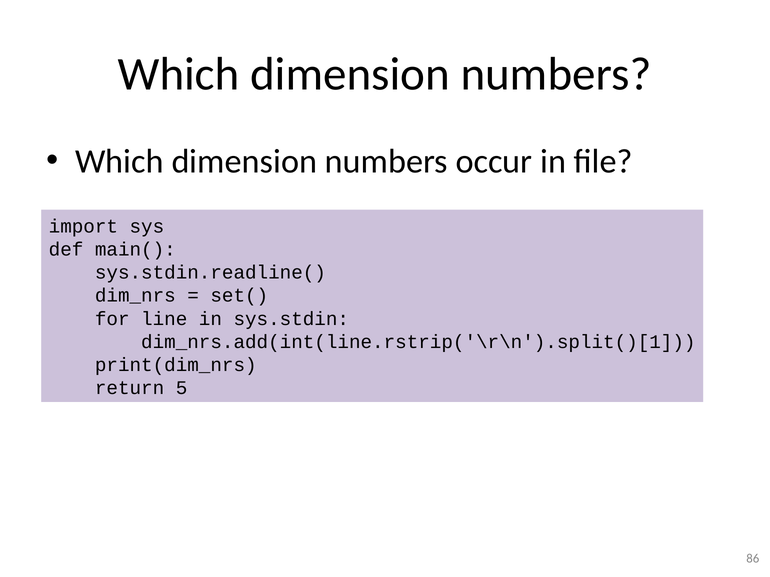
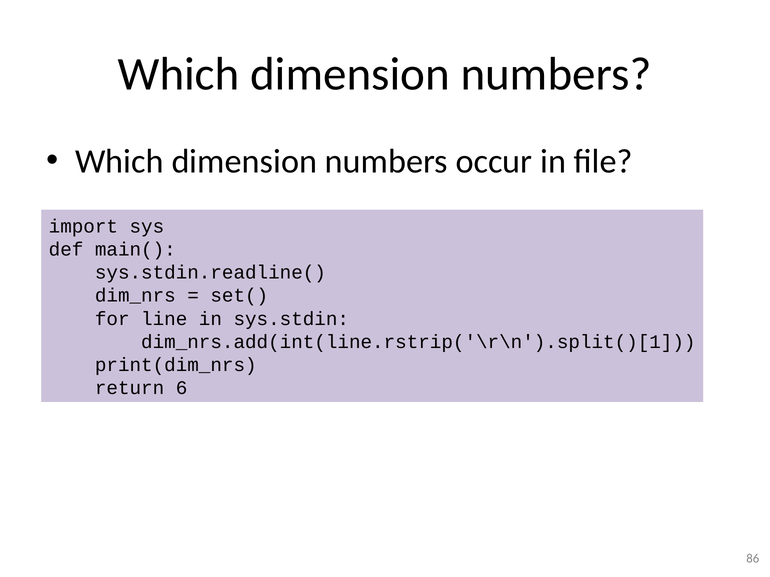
5: 5 -> 6 (182, 388)
